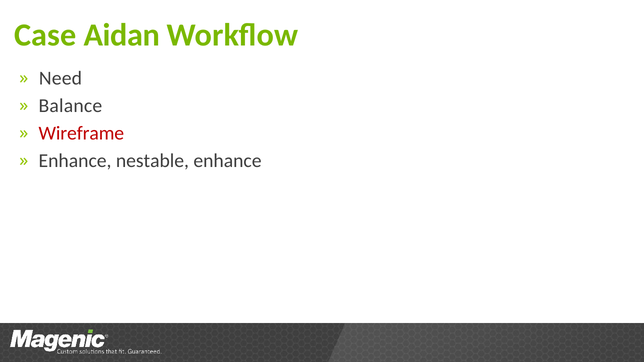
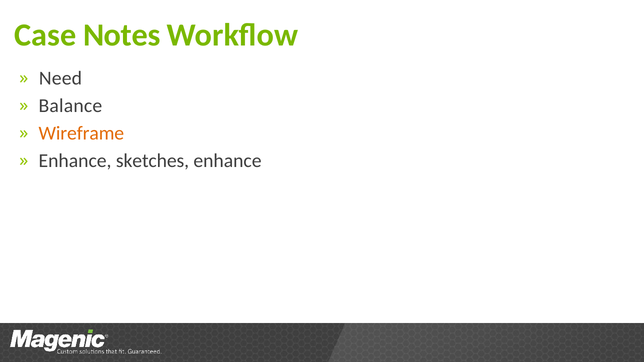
Aidan: Aidan -> Notes (122, 35)
Wireframe colour: red -> orange (81, 134)
nestable: nestable -> sketches (152, 161)
